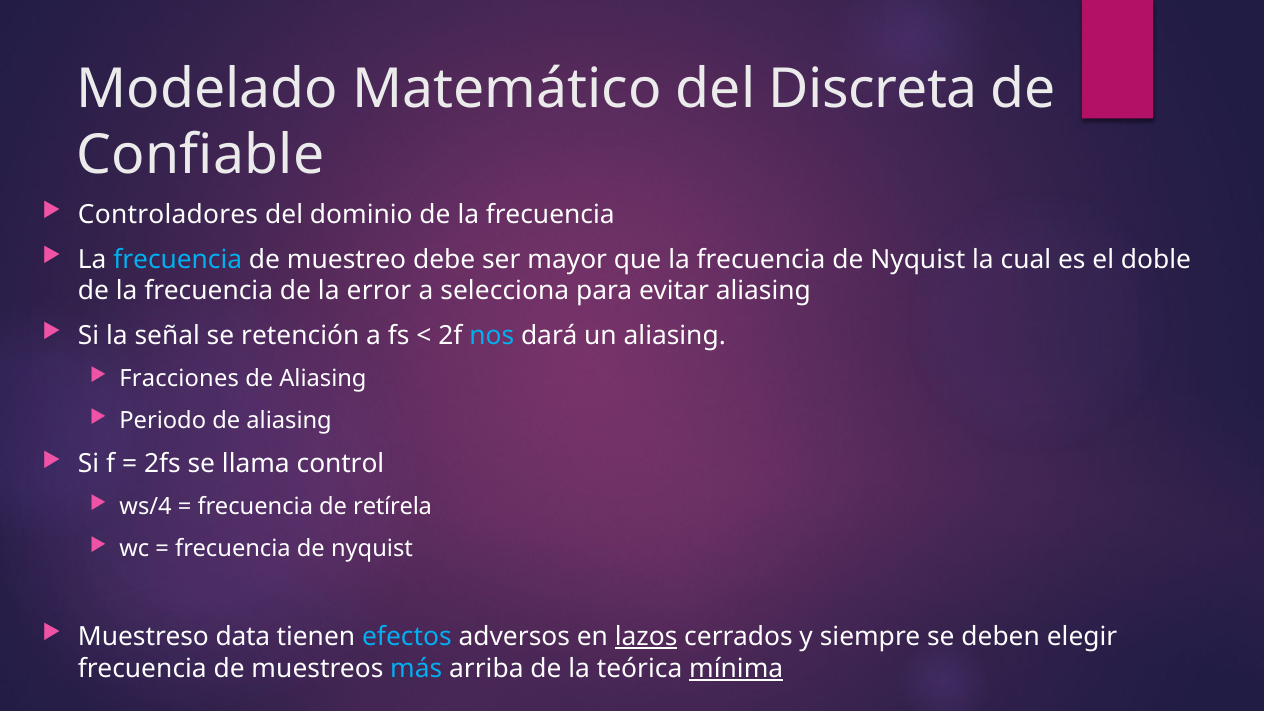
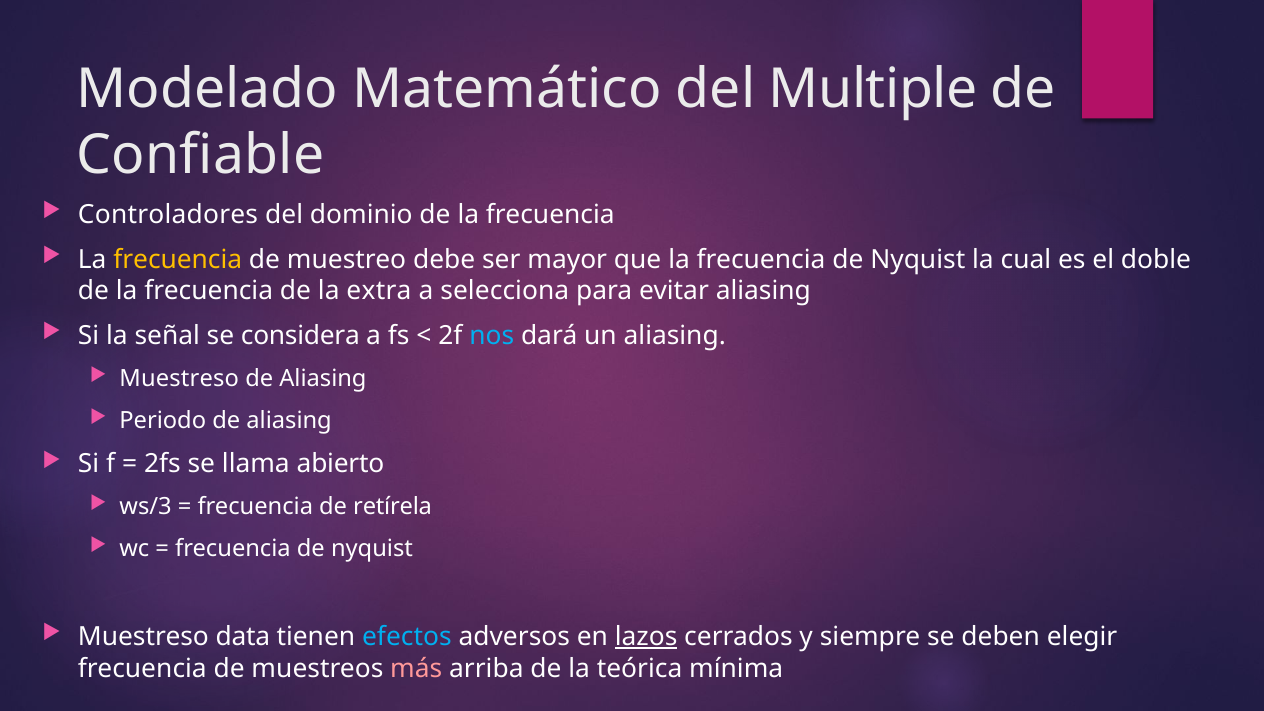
Discreta: Discreta -> Multiple (873, 89)
frecuencia colour: light blue -> yellow (178, 259)
error: error -> extra (379, 291)
retención: retención -> considera (300, 336)
Fracciones: Fracciones -> Muestreso (179, 379)
control: control -> abierto (341, 464)
ws/4: ws/4 -> ws/3 (146, 507)
más colour: light blue -> pink (416, 668)
mínima underline: present -> none (736, 668)
